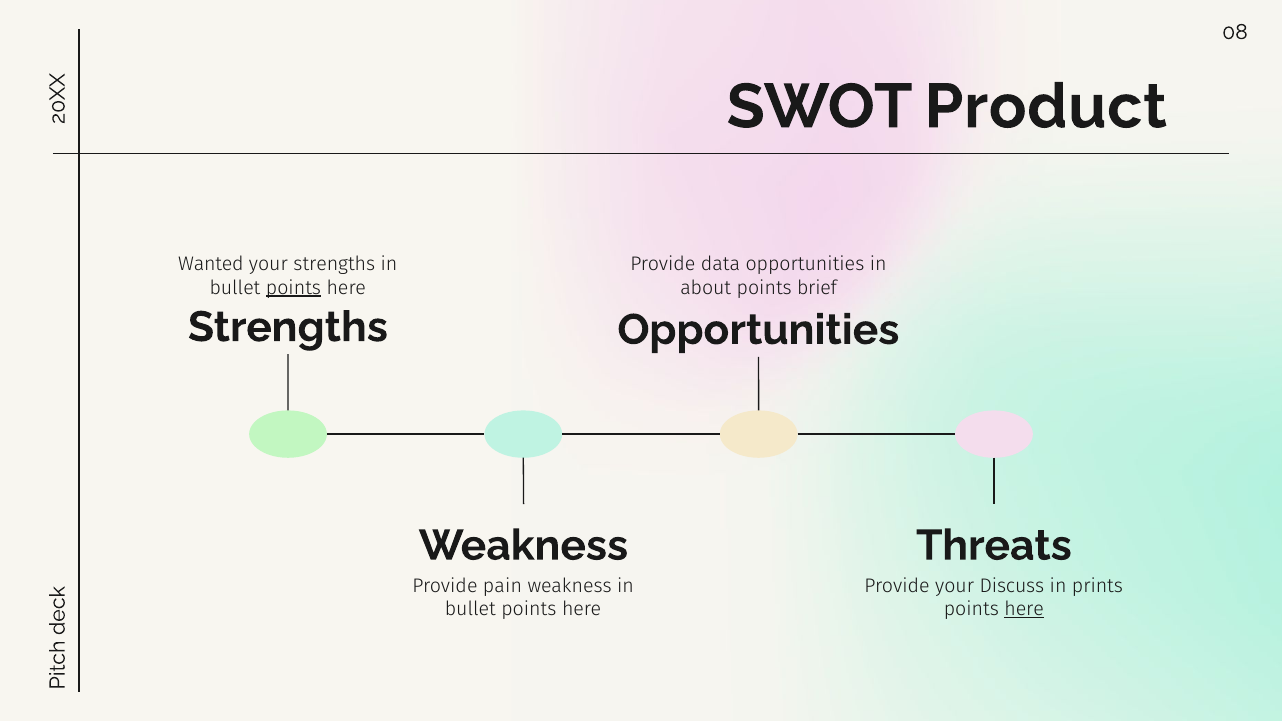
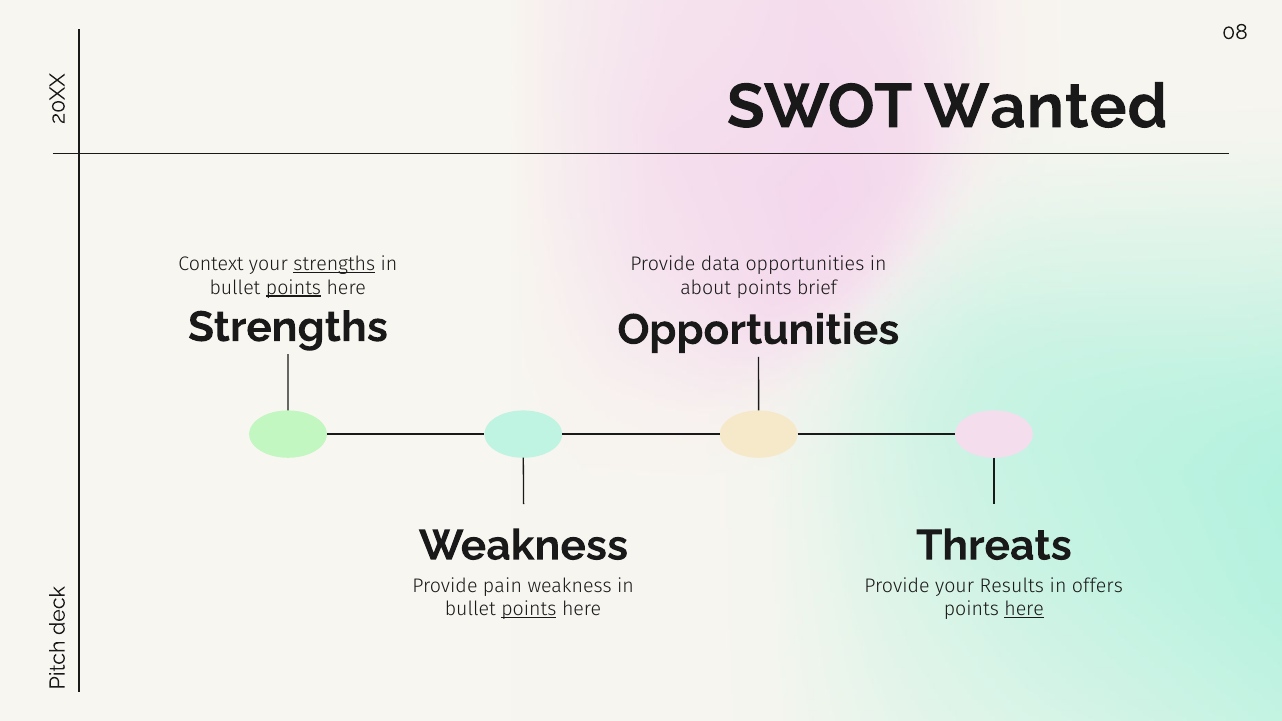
Product: Product -> Wanted (1046, 107)
Wanted: Wanted -> Context (211, 264)
strengths underline: none -> present (334, 264)
Discuss: Discuss -> Results (1012, 586)
prints: prints -> offers (1097, 586)
points underline: none -> present (529, 609)
